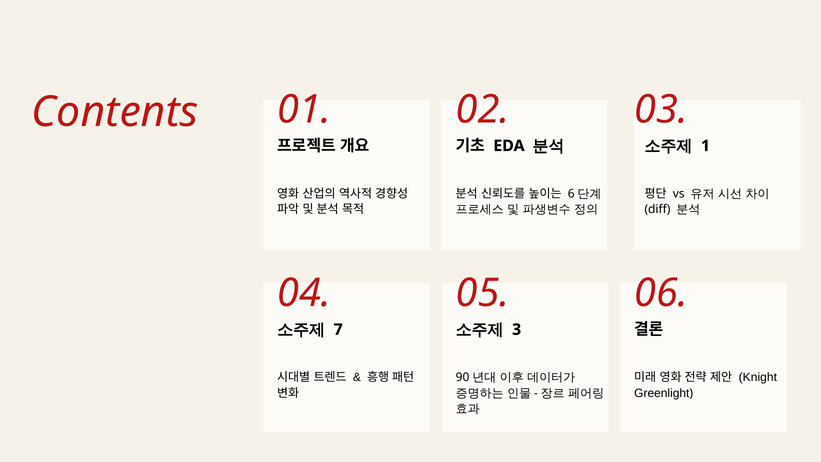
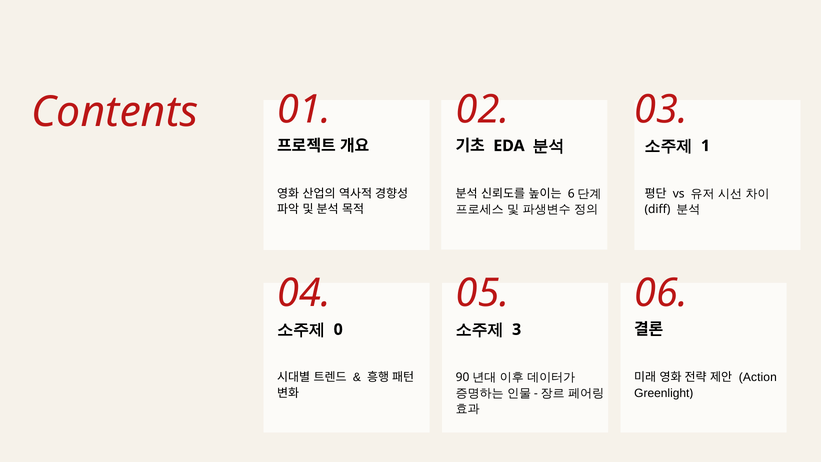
7: 7 -> 0 (338, 329)
Knight: Knight -> Action (758, 377)
